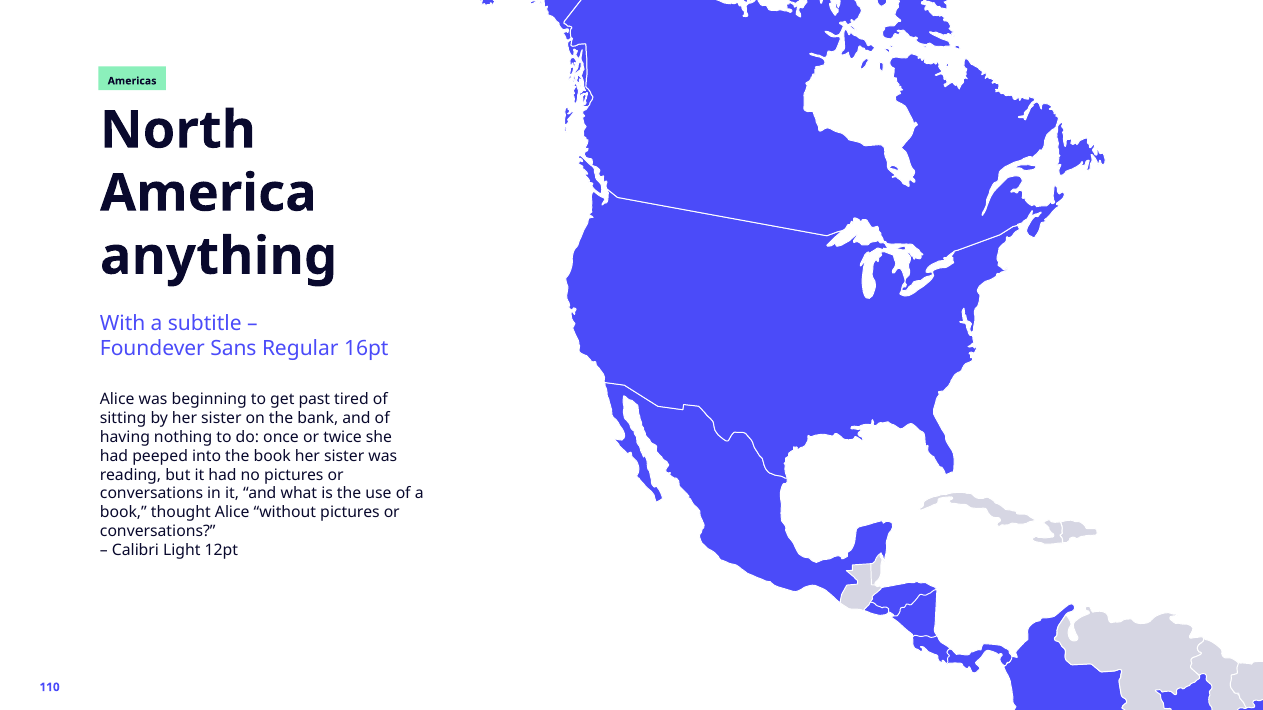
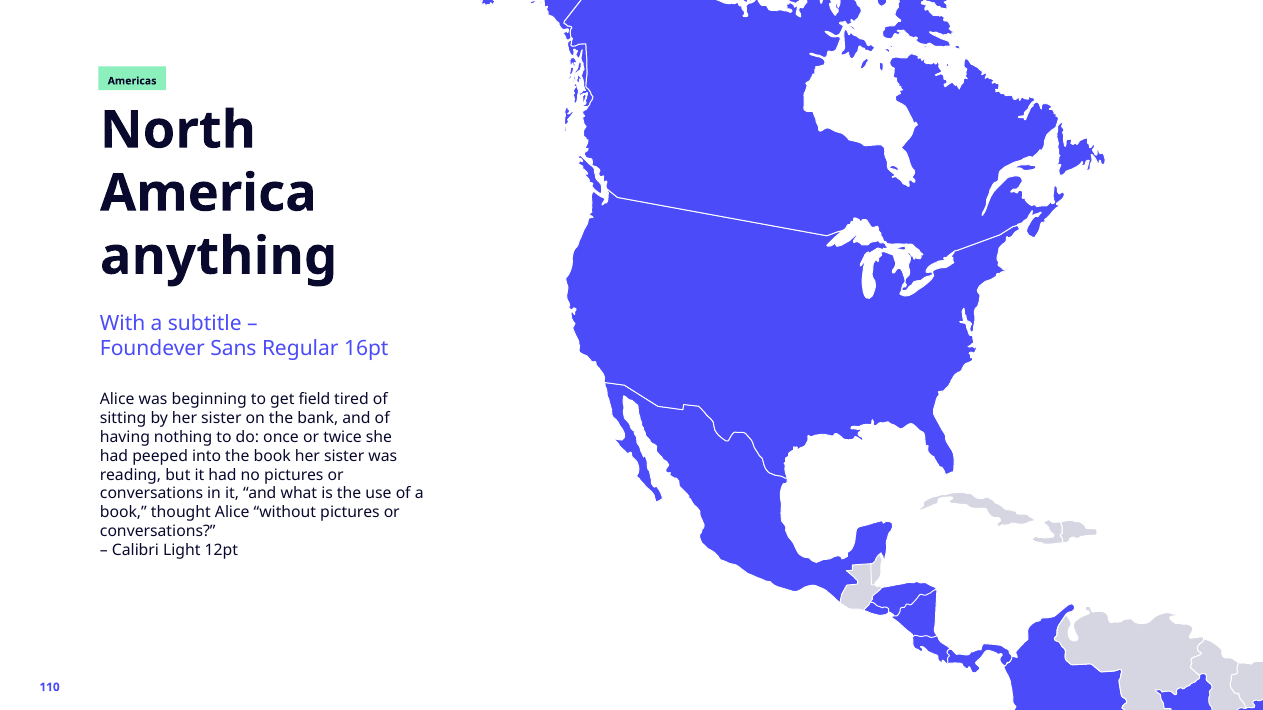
past: past -> field (314, 399)
